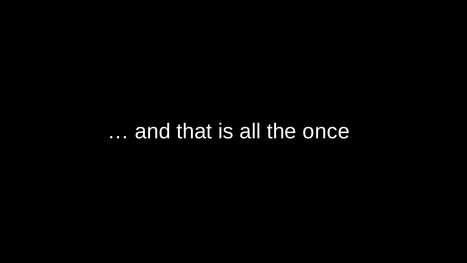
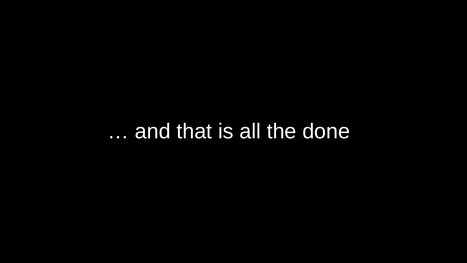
once: once -> done (326, 131)
